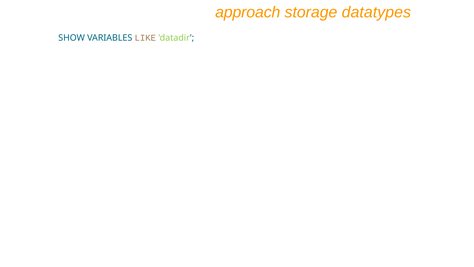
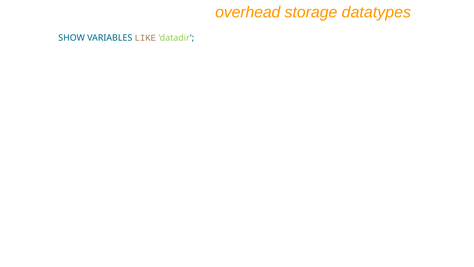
approach: approach -> overhead (248, 12)
